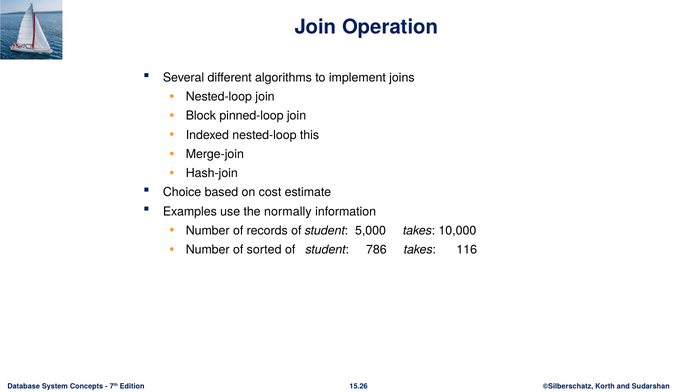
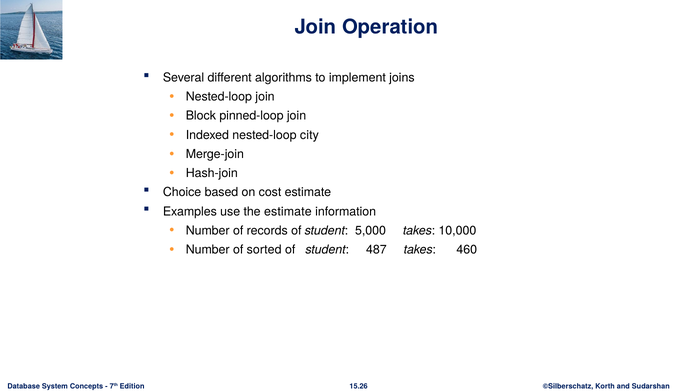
this: this -> city (309, 135)
the normally: normally -> estimate (288, 212)
786: 786 -> 487 (376, 250)
116: 116 -> 460 (467, 250)
